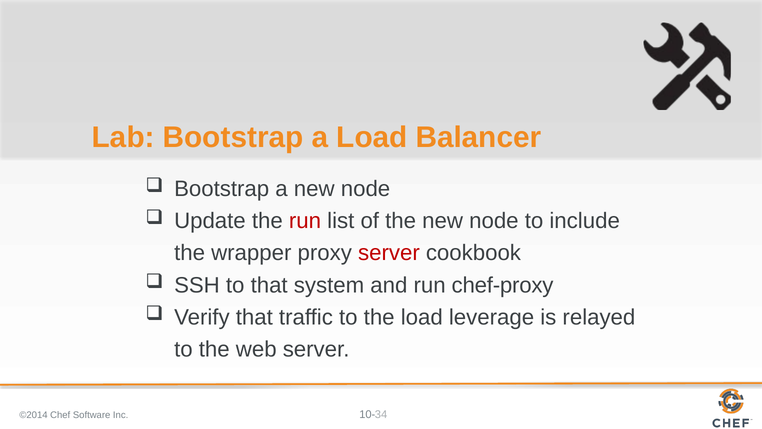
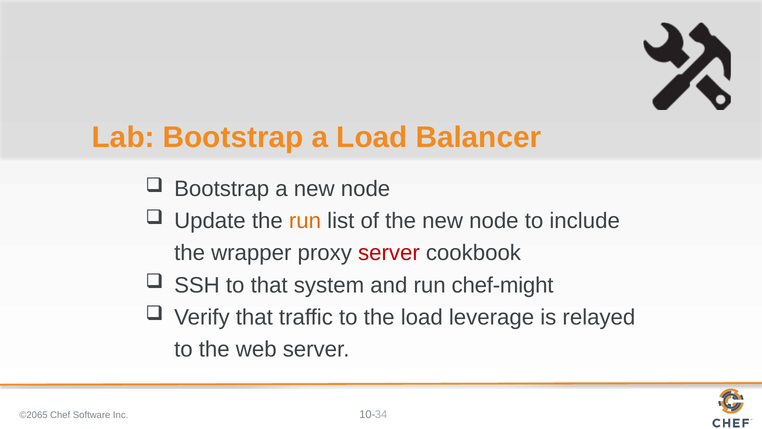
run colour: red -> orange (305, 221)
chef-proxy: chef-proxy -> chef-might (503, 285)
©2014: ©2014 -> ©2065 (34, 415)
